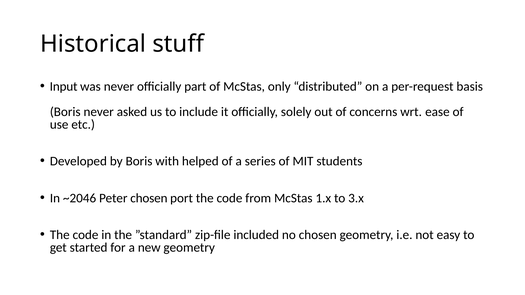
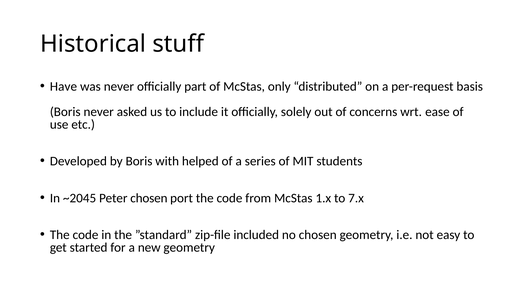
Input: Input -> Have (63, 86)
~2046: ~2046 -> ~2045 (80, 198)
3.x: 3.x -> 7.x (356, 198)
